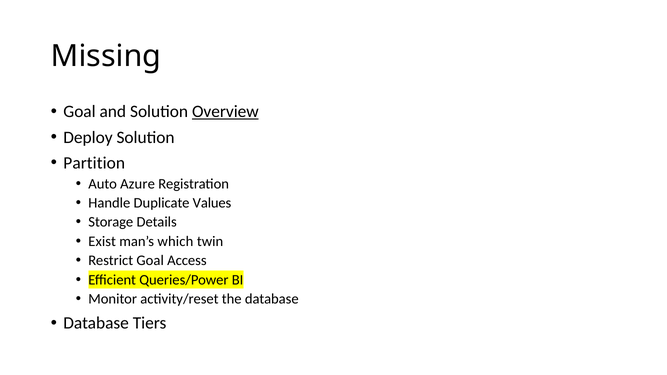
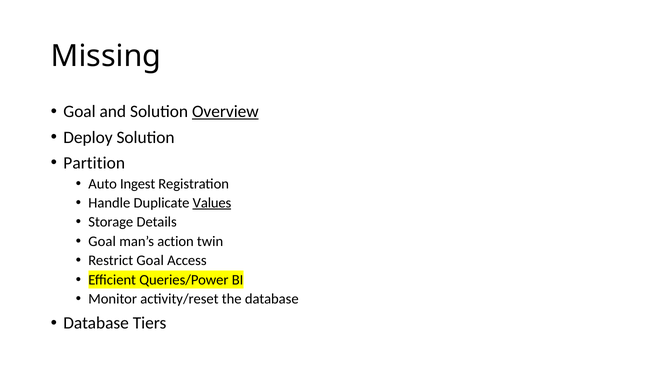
Azure: Azure -> Ingest (138, 184)
Values underline: none -> present (212, 203)
Exist: Exist -> Goal (102, 241)
which: which -> action (176, 241)
